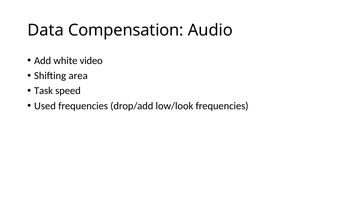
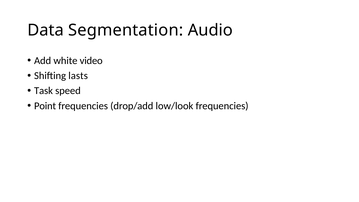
Compensation: Compensation -> Segmentation (126, 30)
area: area -> lasts (78, 76)
Used: Used -> Point (45, 106)
